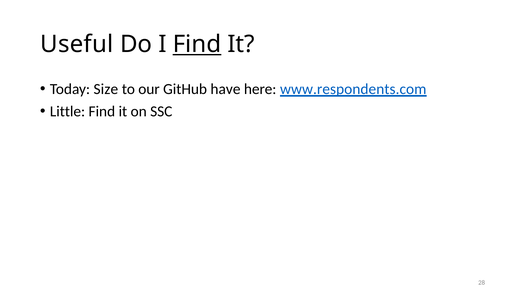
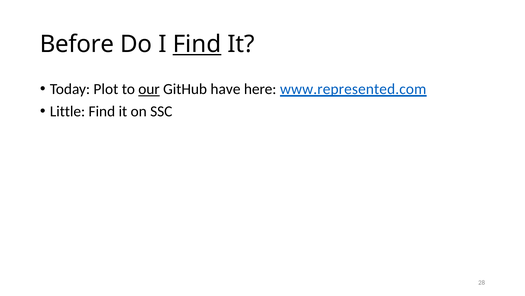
Useful: Useful -> Before (77, 44)
Size: Size -> Plot (106, 89)
our underline: none -> present (149, 89)
www.respondents.com: www.respondents.com -> www.represented.com (353, 89)
